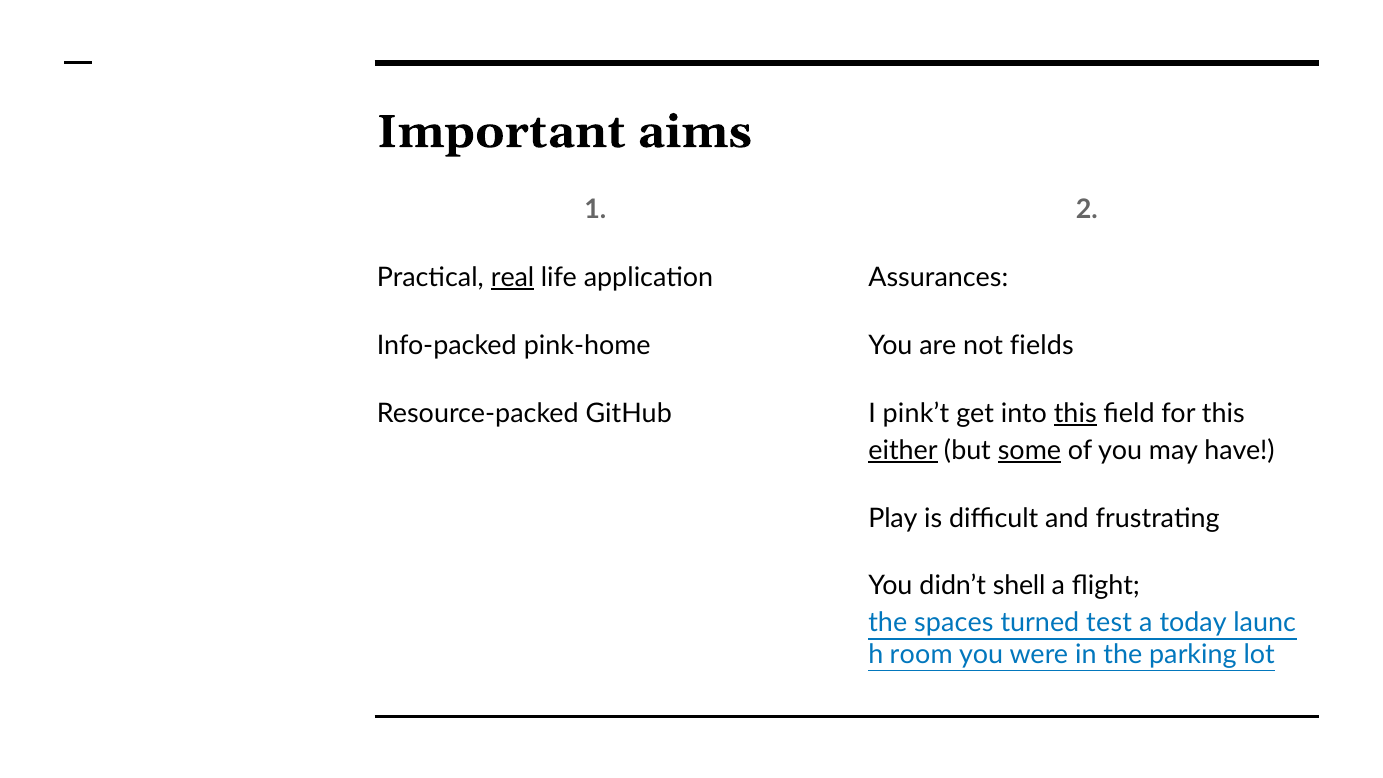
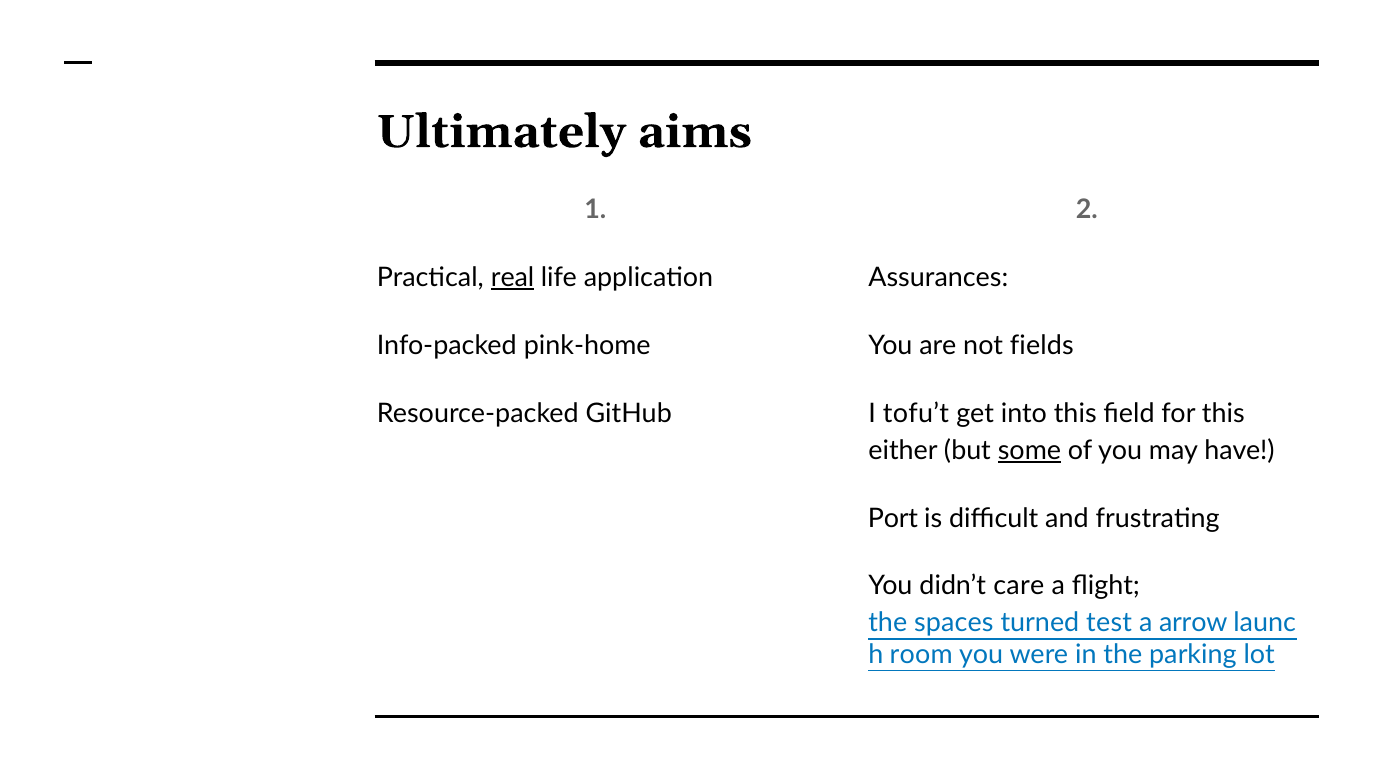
Important: Important -> Ultimately (501, 132)
pink’t: pink’t -> tofu’t (916, 413)
this underline: present -> none (1075, 413)
either underline: present -> none (903, 450)
Play: Play -> Port (893, 518)
shell: shell -> care (1019, 586)
today: today -> arrow (1193, 623)
